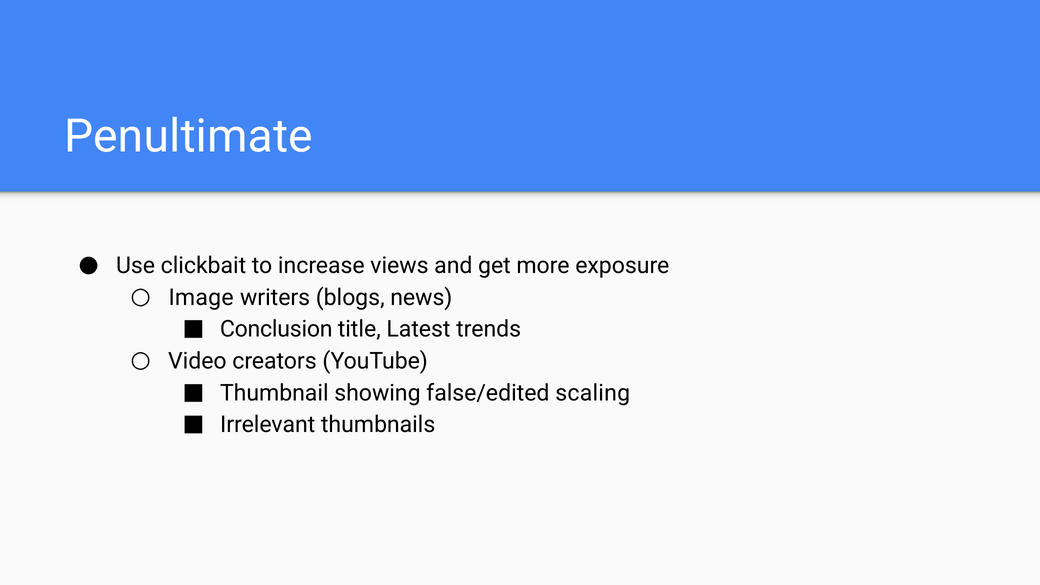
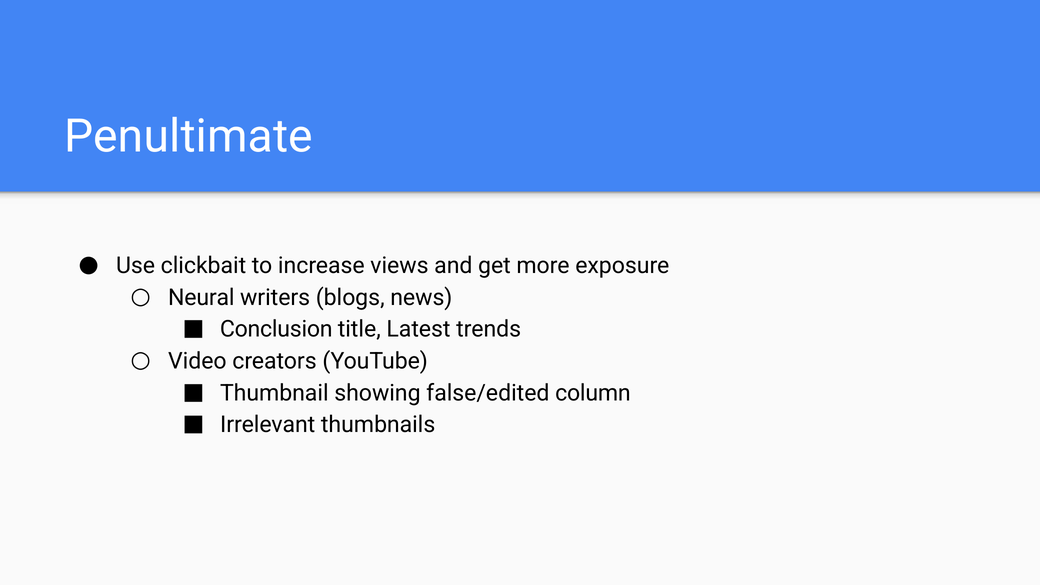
Image: Image -> Neural (201, 297)
scaling: scaling -> column (593, 393)
